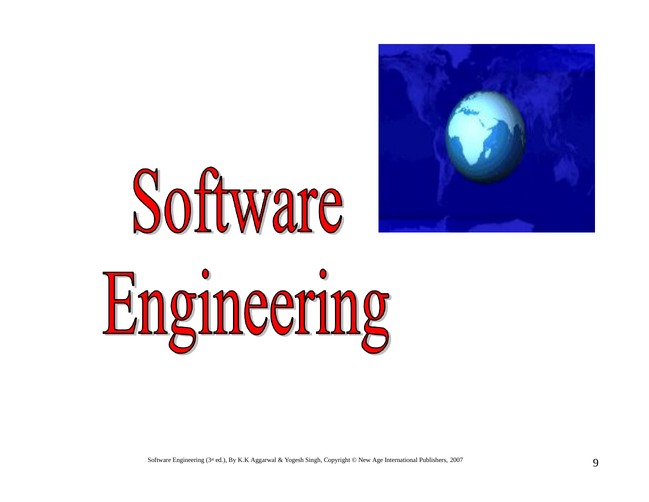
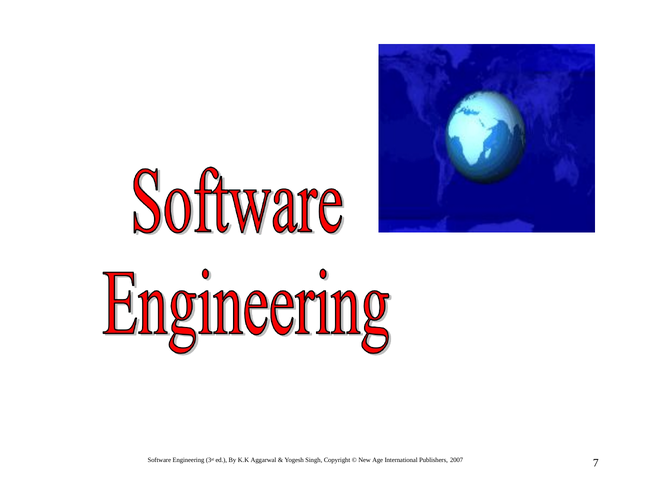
9: 9 -> 7 (596, 463)
